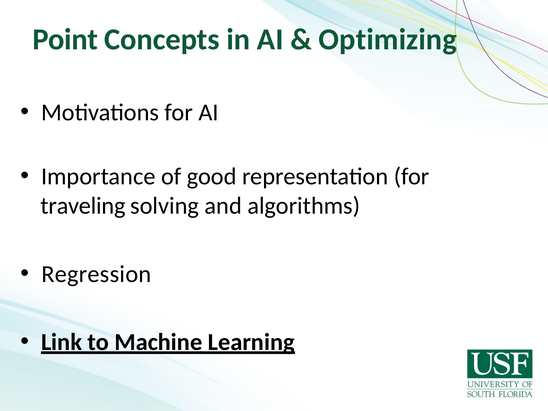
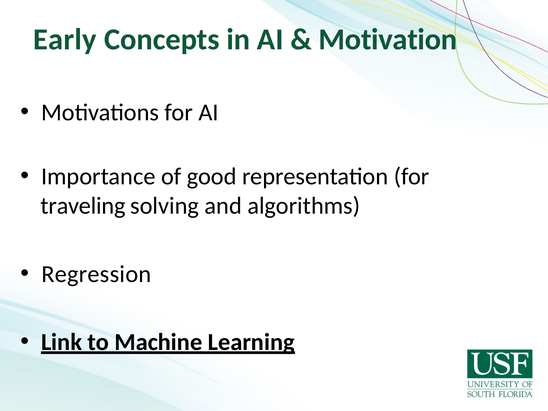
Point: Point -> Early (65, 39)
Optimizing: Optimizing -> Motivation (388, 39)
